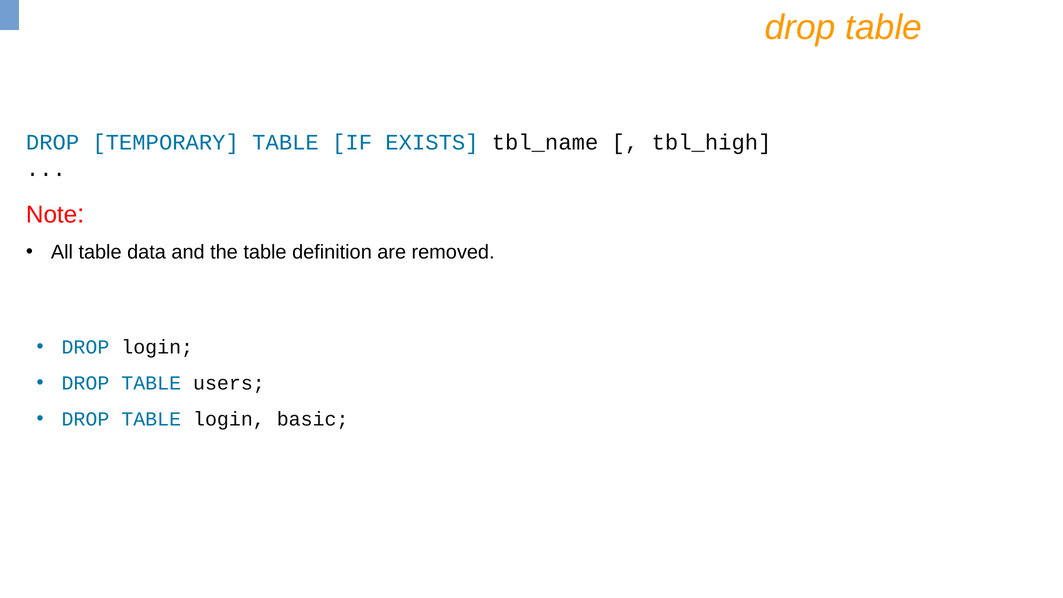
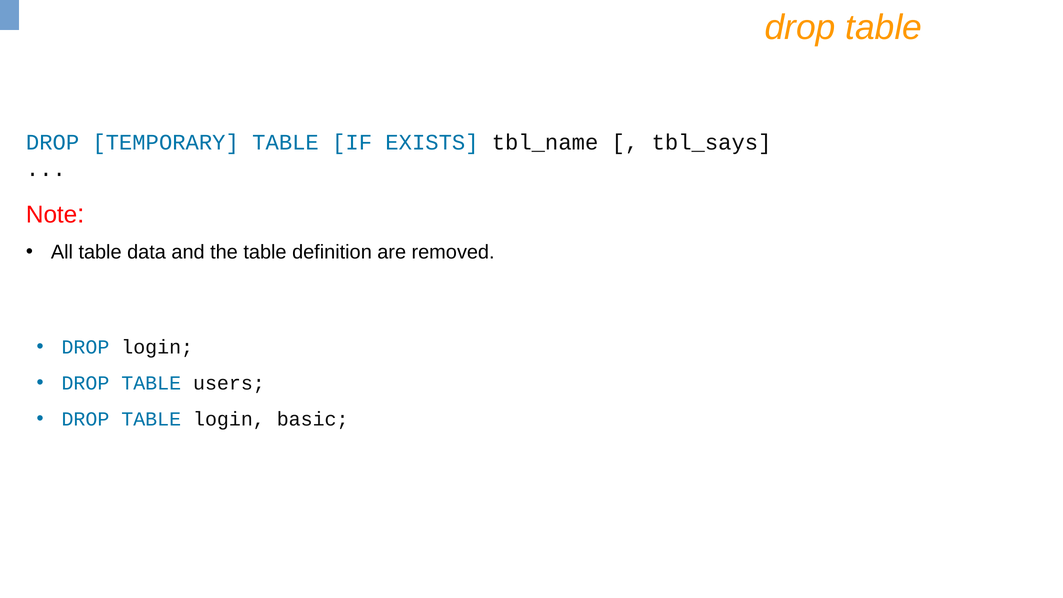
tbl_high: tbl_high -> tbl_says (712, 142)
